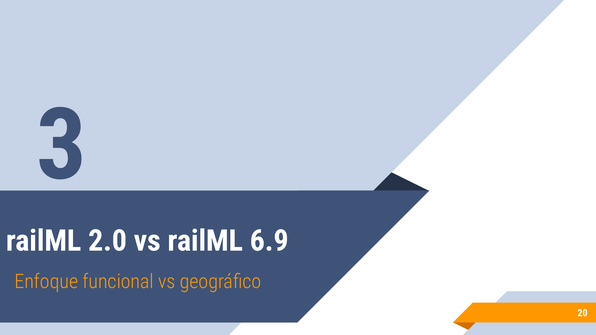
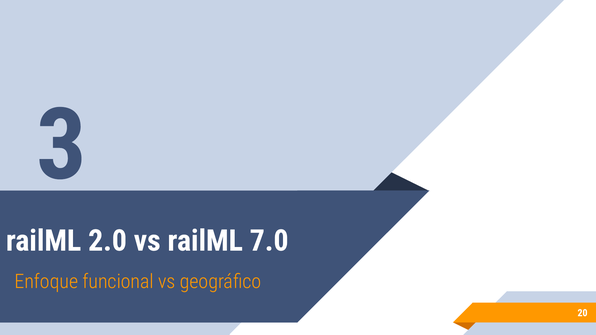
6.9: 6.9 -> 7.0 (269, 241)
